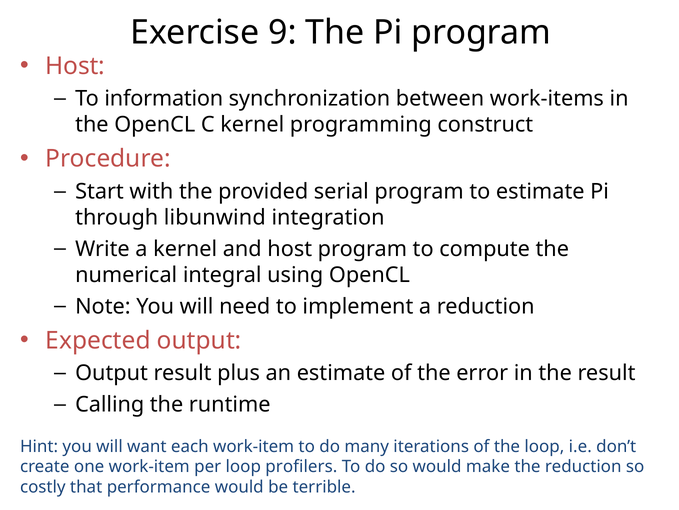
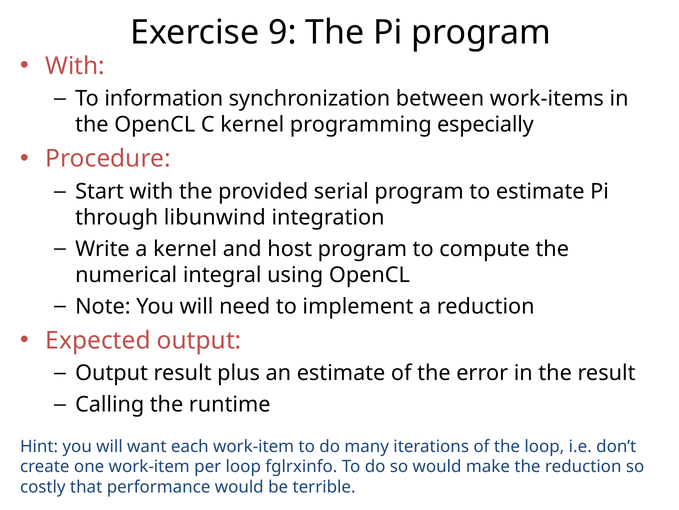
Host: Host -> With (75, 66)
construct: construct -> especially (485, 125)
profilers: profilers -> fglrxinfo (301, 466)
